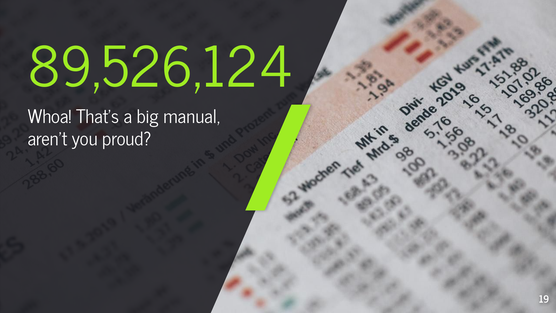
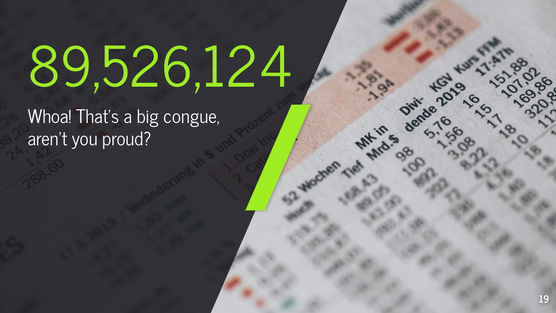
manual: manual -> congue (192, 117)
